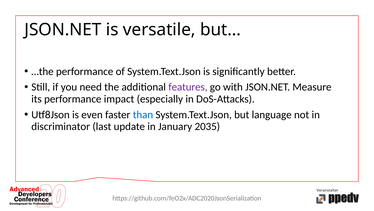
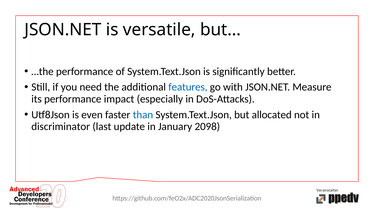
features colour: purple -> blue (188, 87)
language: language -> allocated (272, 114)
2035: 2035 -> 2098 (207, 126)
